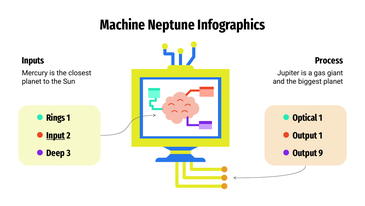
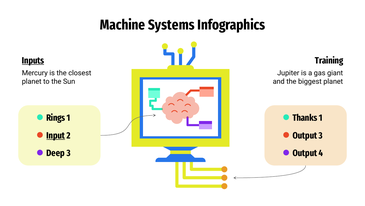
Neptune: Neptune -> Systems (171, 25)
Inputs underline: none -> present (33, 60)
Process: Process -> Training (329, 60)
Optical: Optical -> Thanks (305, 117)
Output 1: 1 -> 3 (321, 135)
9: 9 -> 4 (321, 153)
